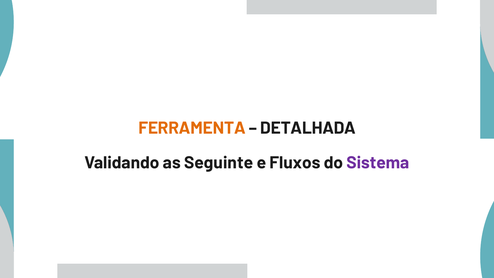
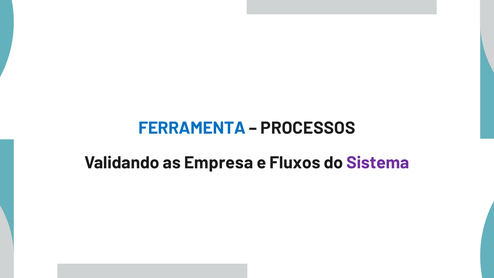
FERRAMENTA colour: orange -> blue (192, 128)
DETALHADA: DETALHADA -> PROCESSOS (308, 128)
Seguinte: Seguinte -> Empresa (219, 163)
